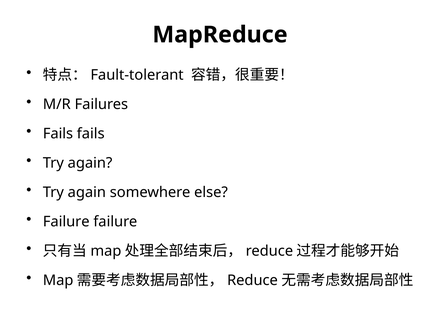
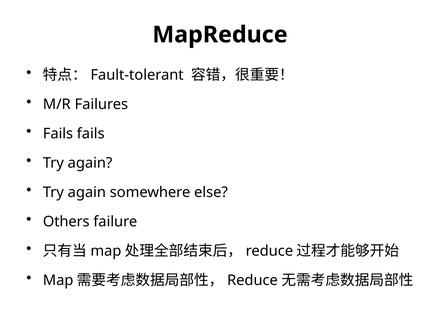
Failure: Failure -> Others (66, 222)
